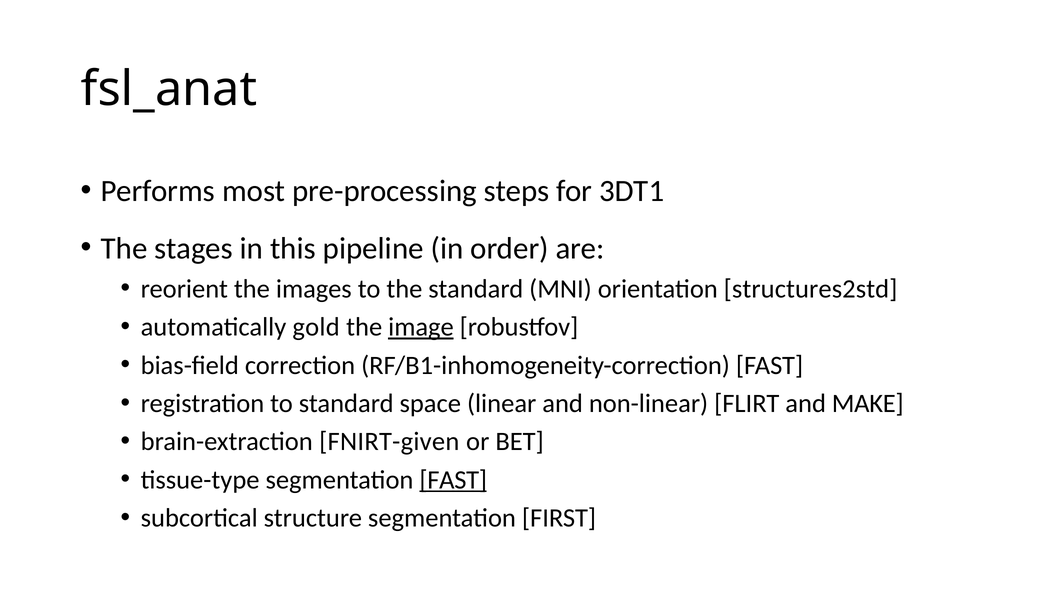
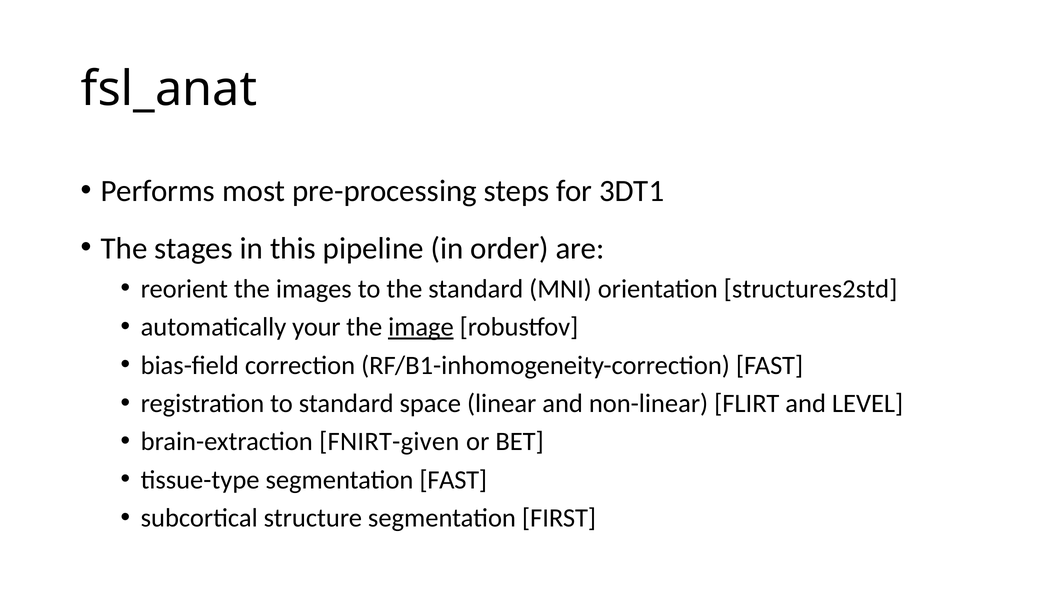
gold: gold -> your (316, 327)
MAKE: MAKE -> LEVEL (868, 404)
FAST underline: present -> none (453, 480)
